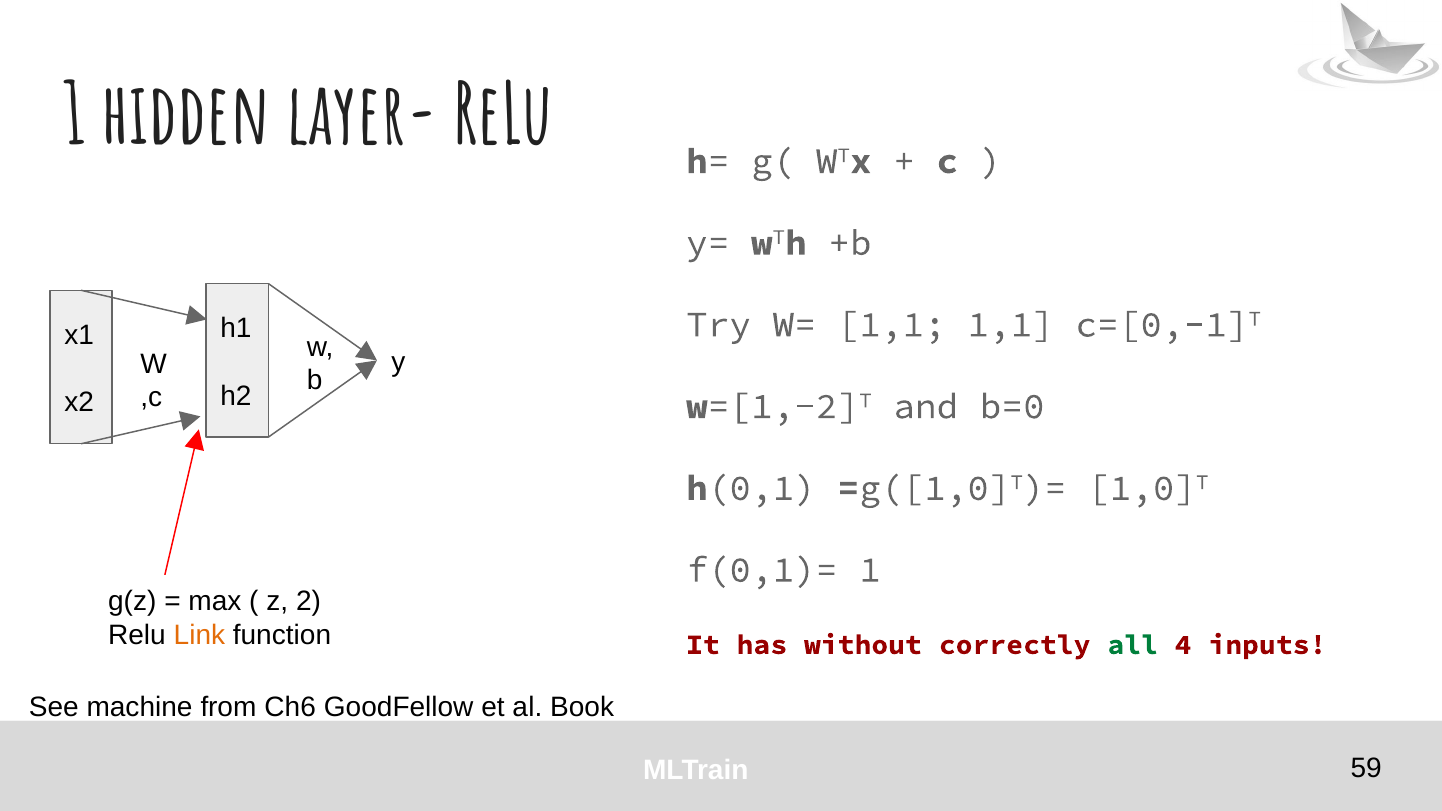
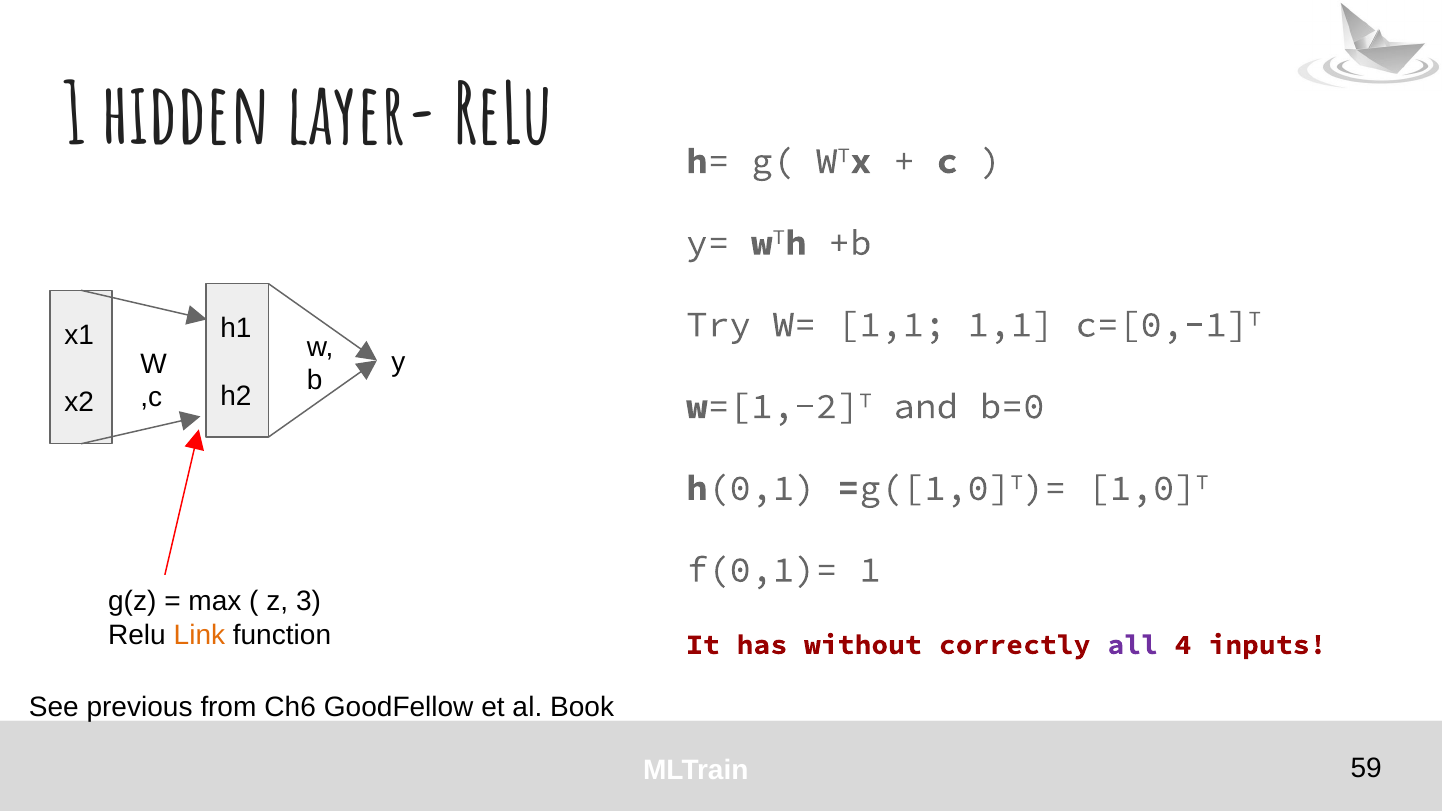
2: 2 -> 3 (308, 602)
all colour: green -> purple (1133, 645)
machine: machine -> previous (140, 708)
